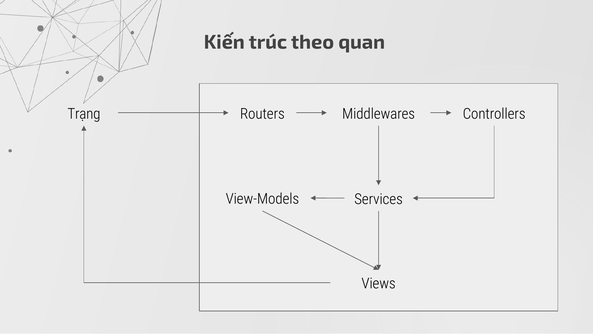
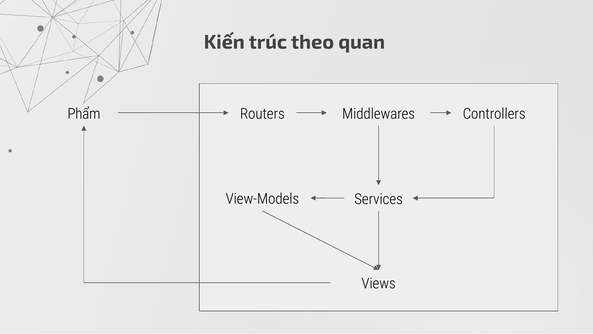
Trạng: Trạng -> Phẩm (84, 114)
